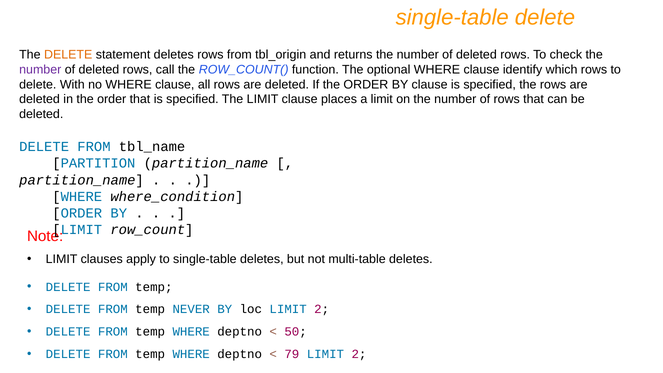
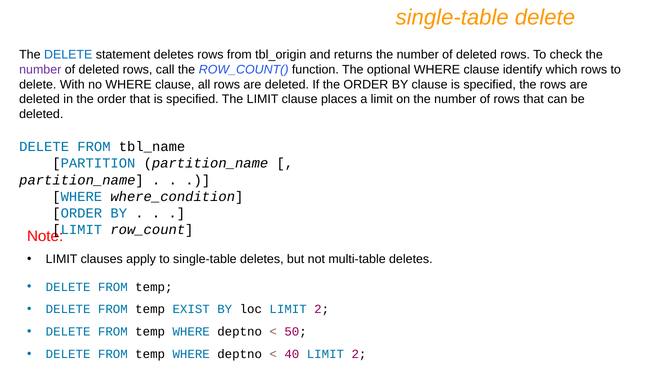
DELETE colour: orange -> blue (68, 55)
NEVER: NEVER -> EXIST (191, 309)
79: 79 -> 40 (292, 354)
